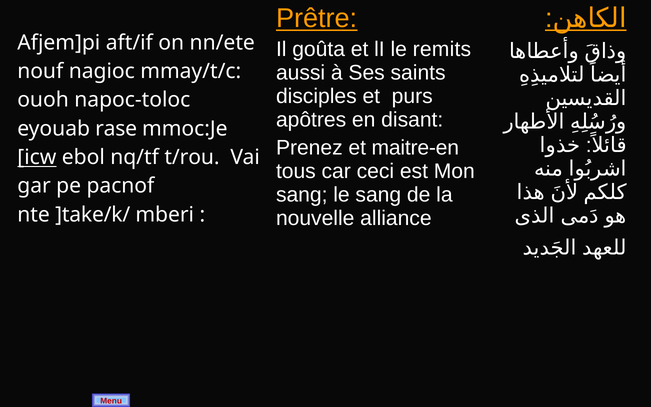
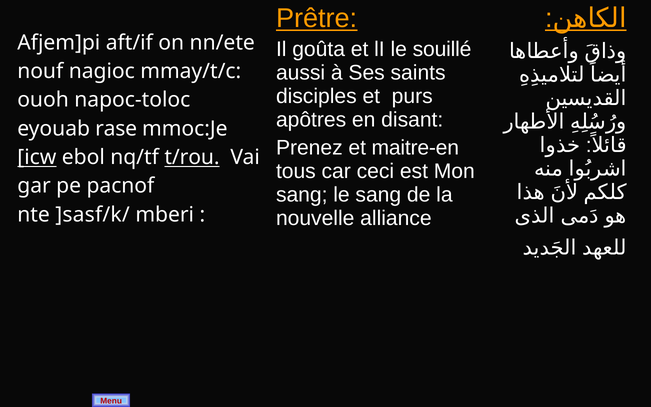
remits: remits -> souillé (442, 49)
t/rou underline: none -> present (192, 157)
]take/k/: ]take/k/ -> ]sasf/k/ (93, 215)
